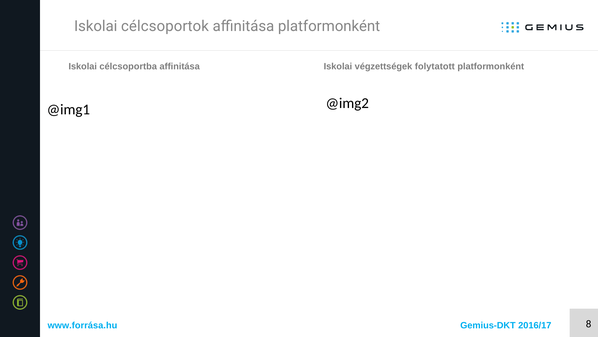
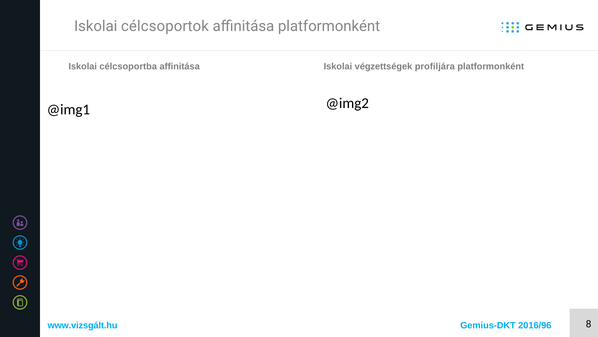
folytatott: folytatott -> profiljára (435, 66)
www.forrása.hu: www.forrása.hu -> www.vizsgált.hu (83, 325)
2016/17: 2016/17 -> 2016/96 (535, 325)
